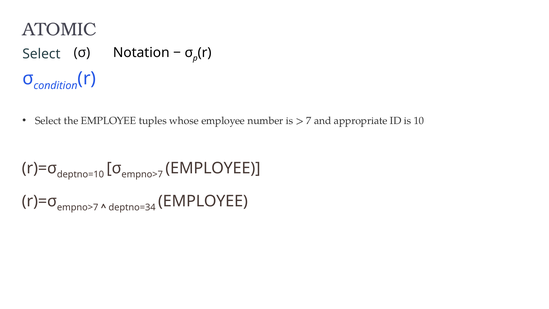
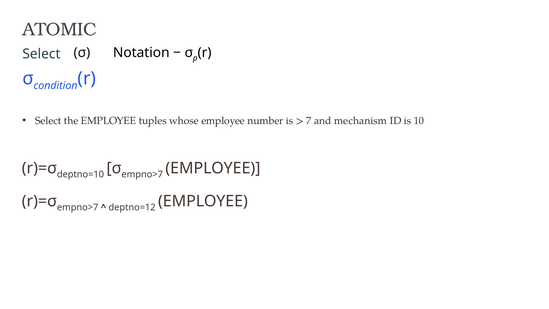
appropriate: appropriate -> mechanism (361, 121)
deptno=34: deptno=34 -> deptno=12 (132, 207)
